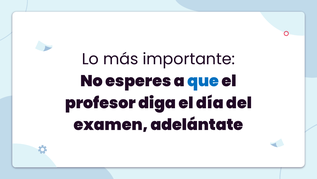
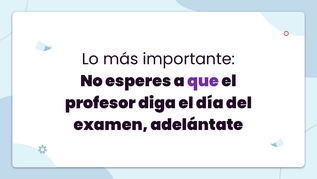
que colour: blue -> purple (203, 81)
